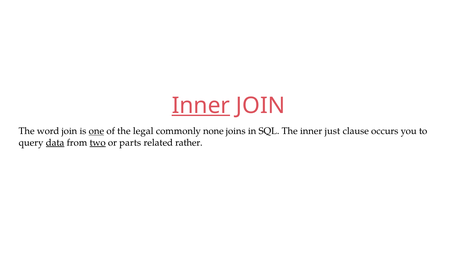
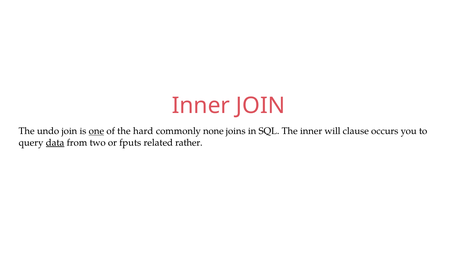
Inner underline: present -> none (201, 106)
word: word -> undo (48, 131)
legal: legal -> hard (143, 131)
just: just -> will (332, 131)
two underline: present -> none (98, 143)
parts: parts -> fputs (130, 143)
